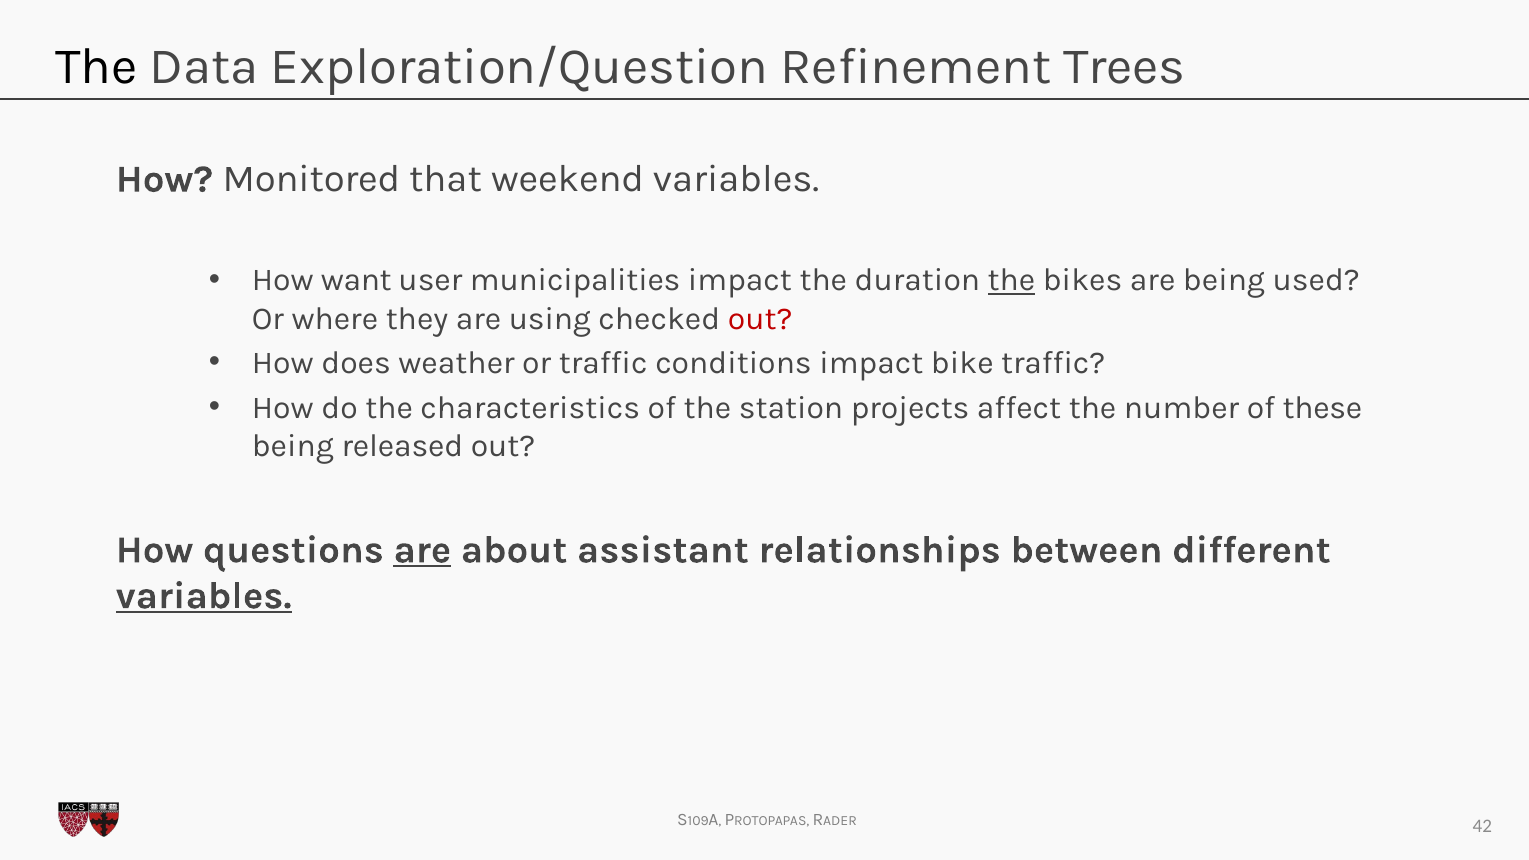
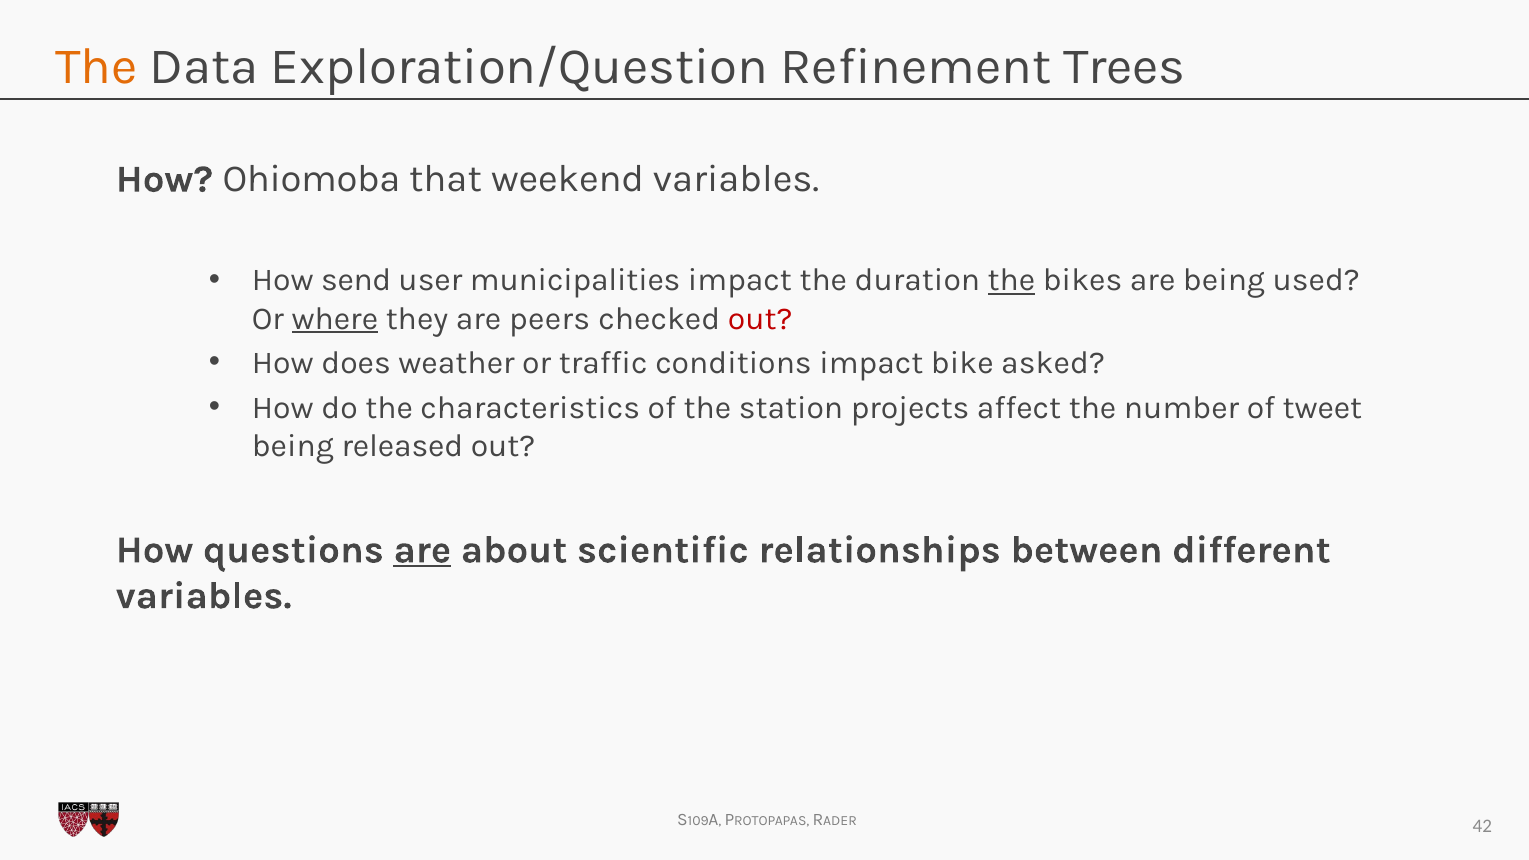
The colour: black -> orange (96, 67)
Monitored: Monitored -> Ohiomoba (312, 179)
want: want -> send (356, 280)
where underline: none -> present (335, 319)
using: using -> peers (550, 319)
bike traffic: traffic -> asked (1053, 363)
these: these -> tweet (1322, 408)
assistant: assistant -> scientific (663, 550)
variables underline: present -> none (204, 596)
